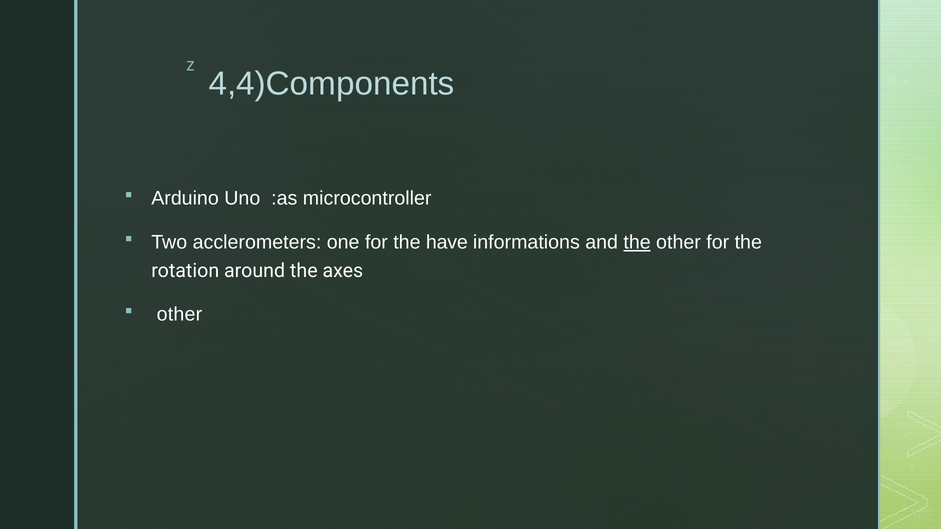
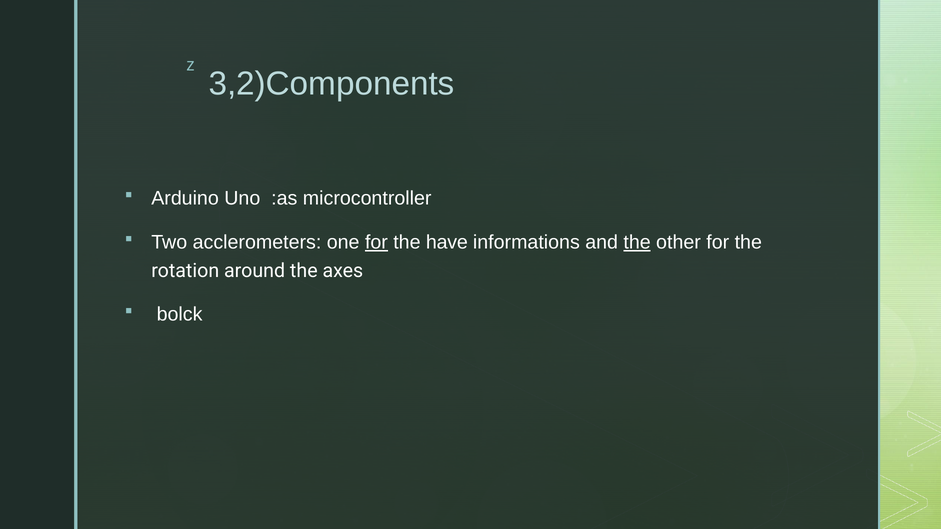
4,4)Components: 4,4)Components -> 3,2)Components (332, 84)
for underline: none -> present (376, 243)
other: other -> bolck (180, 315)
